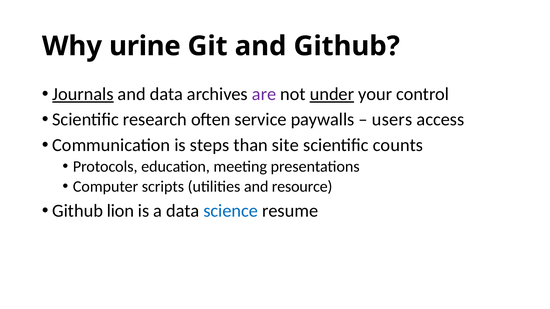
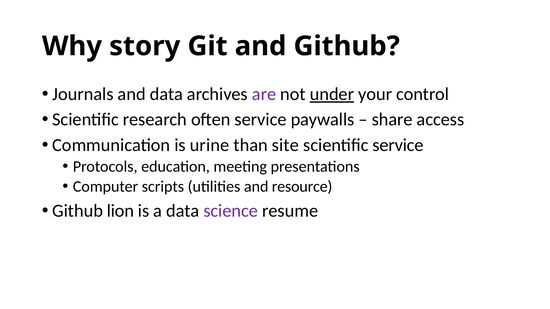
urine: urine -> story (145, 46)
Journals underline: present -> none (83, 94)
users: users -> share (392, 120)
steps: steps -> urine (210, 145)
scientific counts: counts -> service (398, 145)
science colour: blue -> purple (231, 211)
